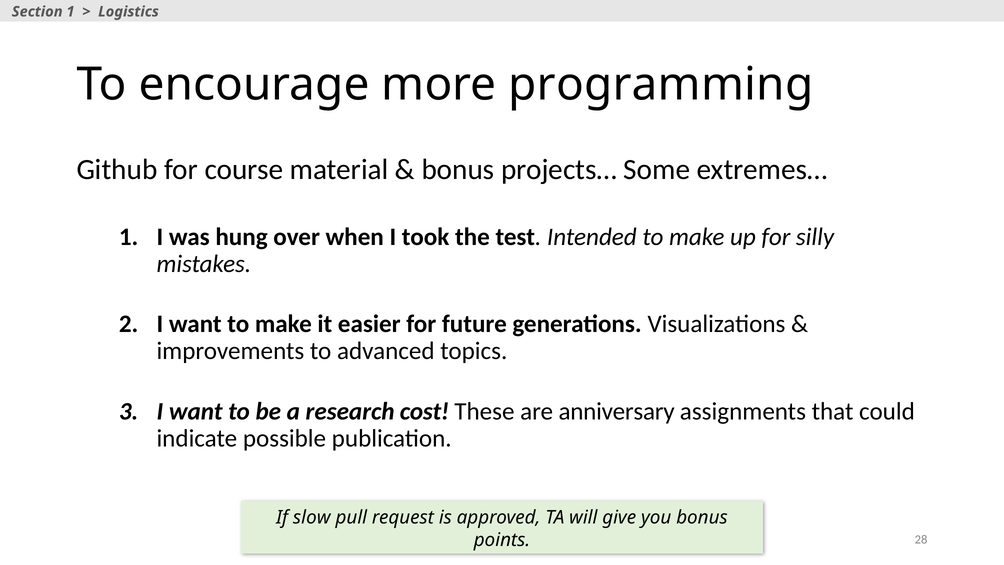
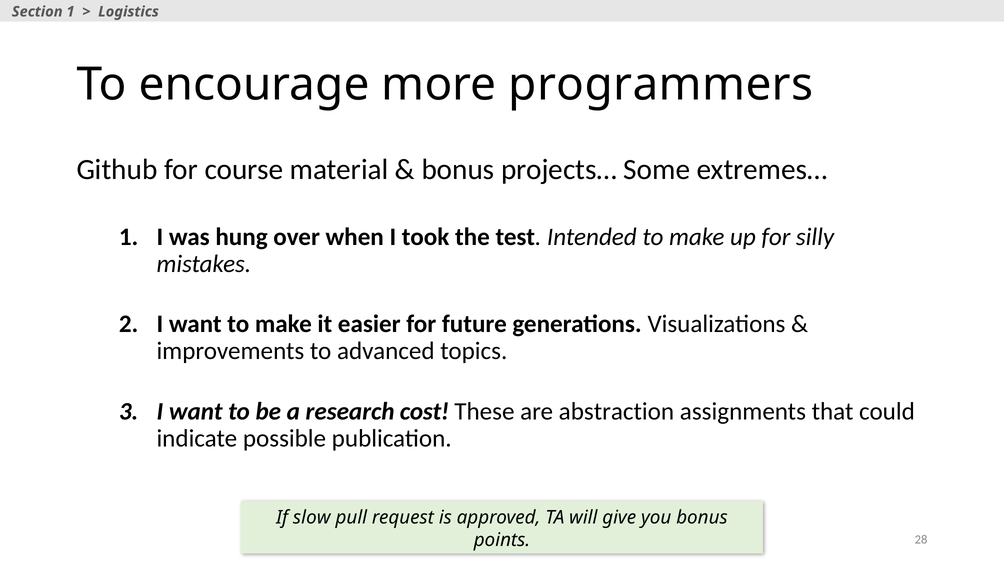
programming: programming -> programmers (661, 84)
anniversary: anniversary -> abstraction (616, 411)
